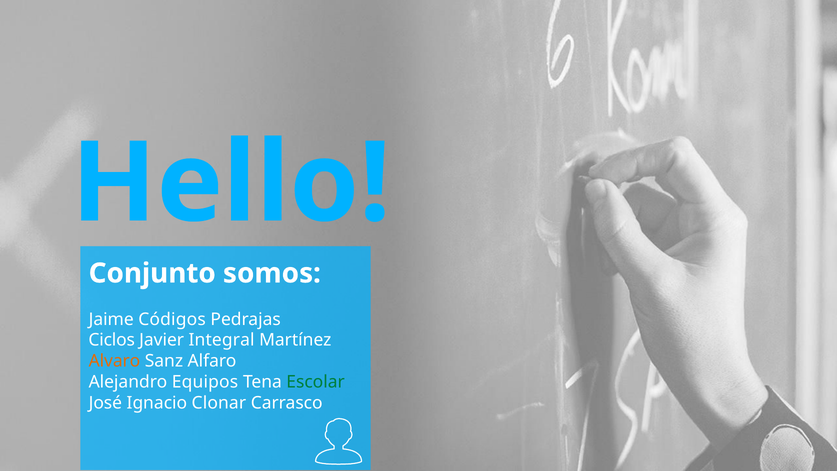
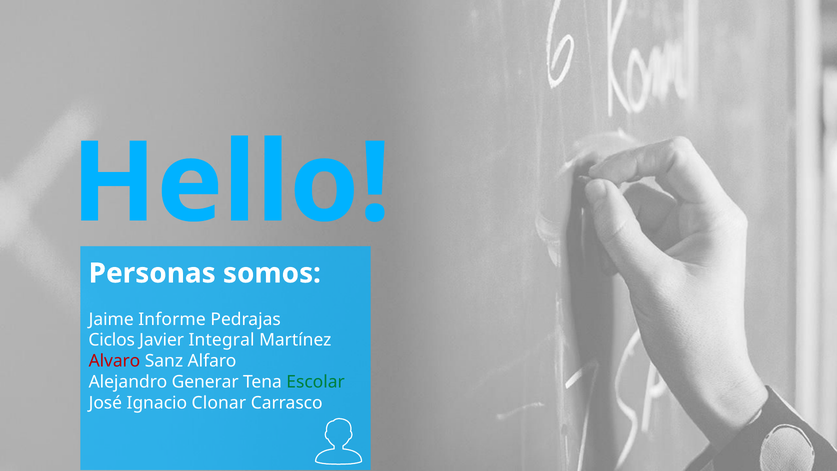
Conjunto: Conjunto -> Personas (152, 273)
Códigos: Códigos -> Informe (172, 319)
Alvaro colour: orange -> red (114, 361)
Equipos: Equipos -> Generar (205, 382)
